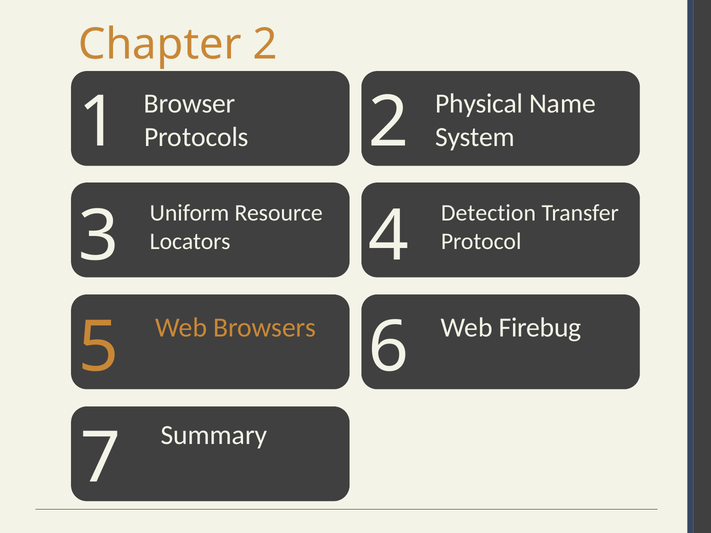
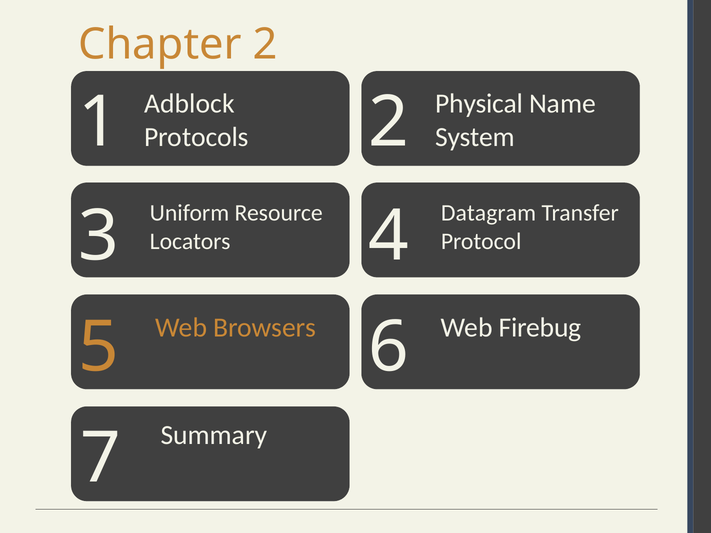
Browser: Browser -> Adblock (189, 104)
Detection: Detection -> Datagram (488, 213)
